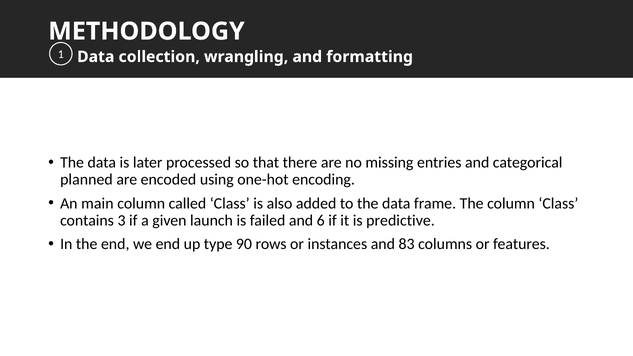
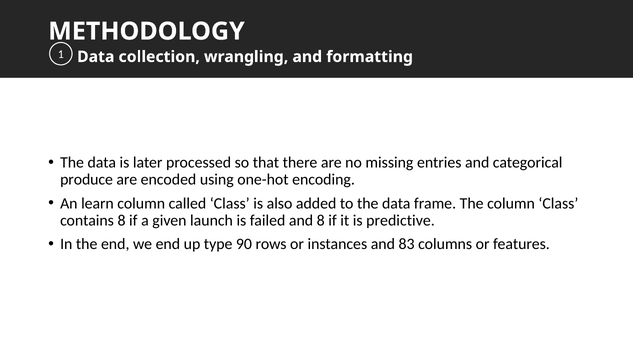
planned: planned -> produce (87, 180)
main: main -> learn (97, 203)
contains 3: 3 -> 8 (122, 220)
and 6: 6 -> 8 (321, 220)
